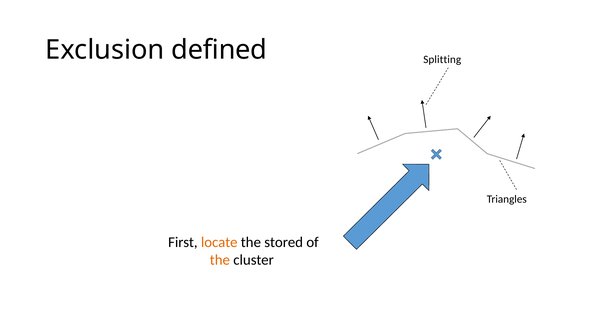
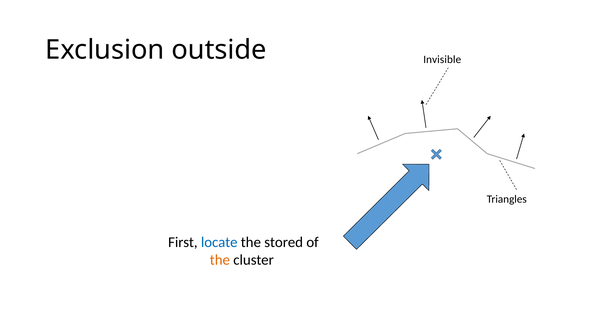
defined: defined -> outside (219, 50)
Splitting: Splitting -> Invisible (442, 60)
locate colour: orange -> blue (219, 242)
